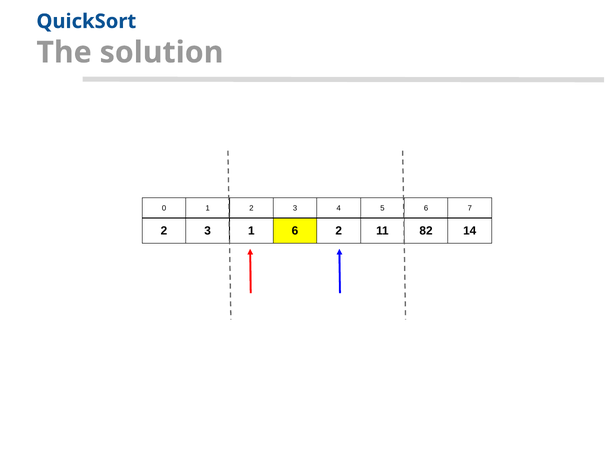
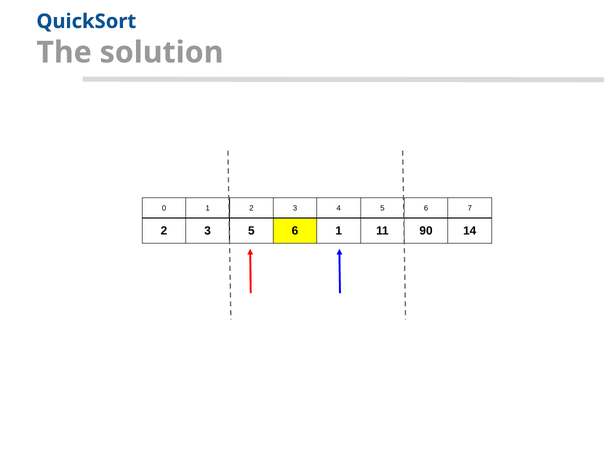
3 1: 1 -> 5 (251, 231)
6 2: 2 -> 1 (339, 231)
82: 82 -> 90 (426, 231)
